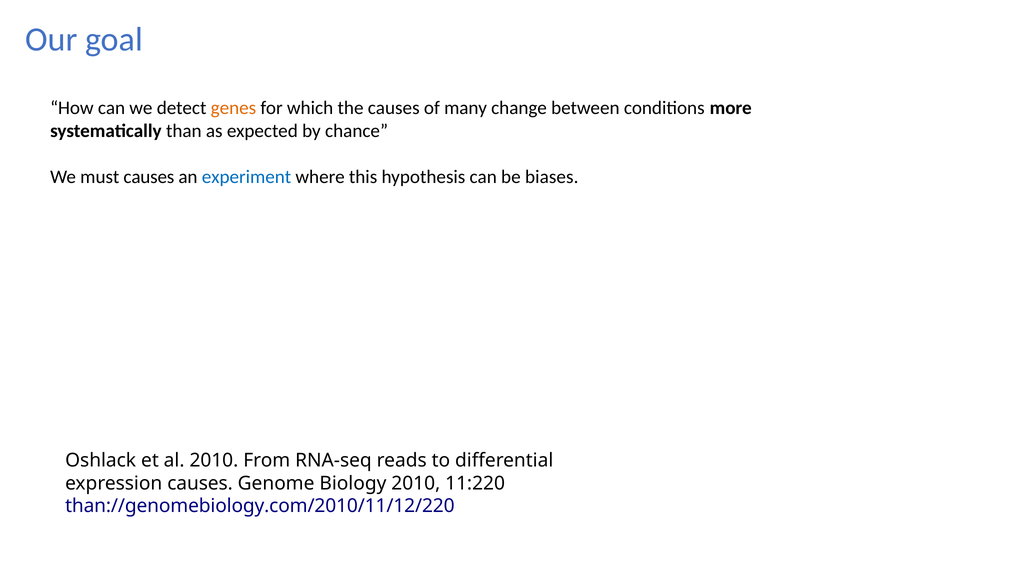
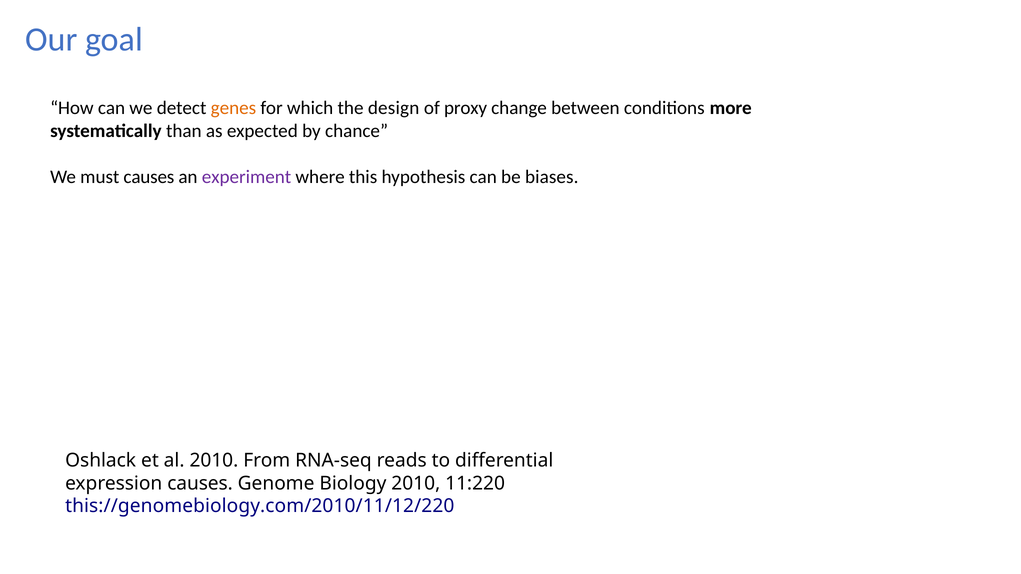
the causes: causes -> design (394, 108)
many: many -> proxy (466, 108)
experiment colour: blue -> purple (247, 177)
than://genomebiology.com/2010/11/12/220: than://genomebiology.com/2010/11/12/220 -> this://genomebiology.com/2010/11/12/220 (260, 506)
